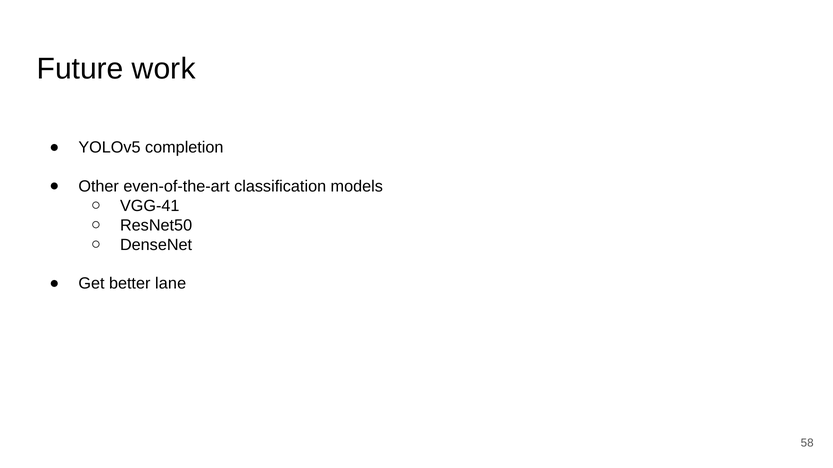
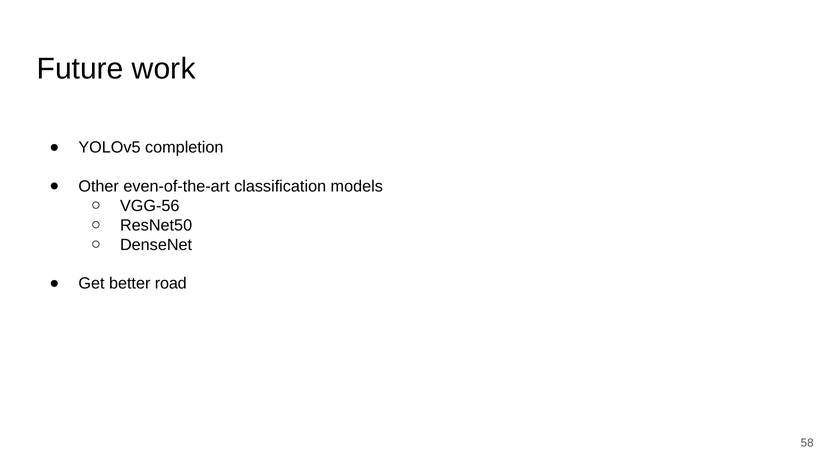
VGG-41: VGG-41 -> VGG-56 (150, 206)
lane: lane -> road (171, 284)
